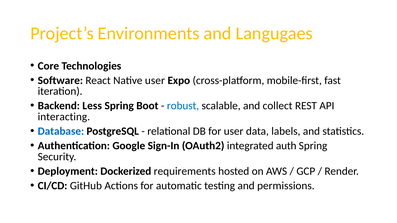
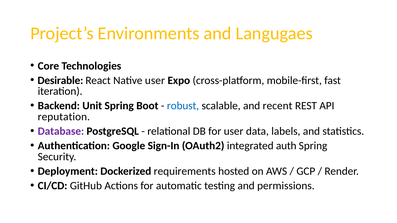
Software: Software -> Desirable (60, 81)
Less: Less -> Unit (92, 106)
collect: collect -> recent (278, 106)
interacting: interacting -> reputation (64, 117)
Database colour: blue -> purple (61, 131)
